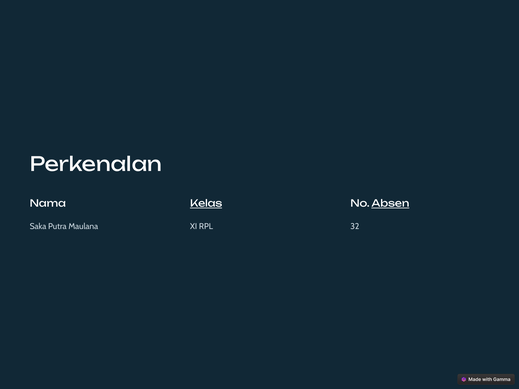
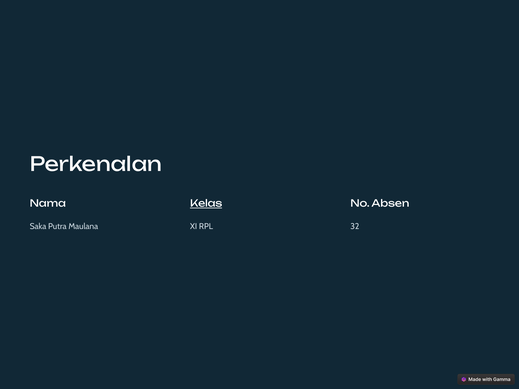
Absen underline: present -> none (390, 204)
